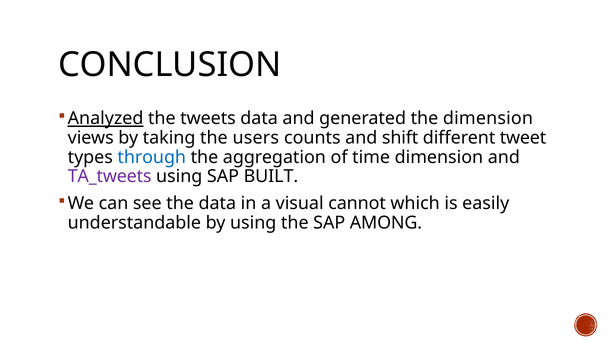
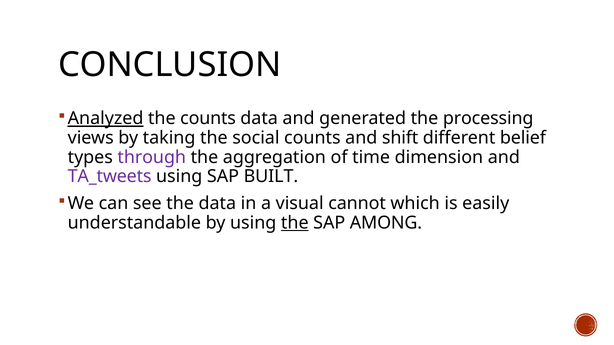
the tweets: tweets -> counts (208, 119)
the dimension: dimension -> processing (488, 119)
users: users -> social (256, 138)
tweet: tweet -> belief (523, 138)
through colour: blue -> purple (152, 157)
the underline: none -> present (295, 223)
